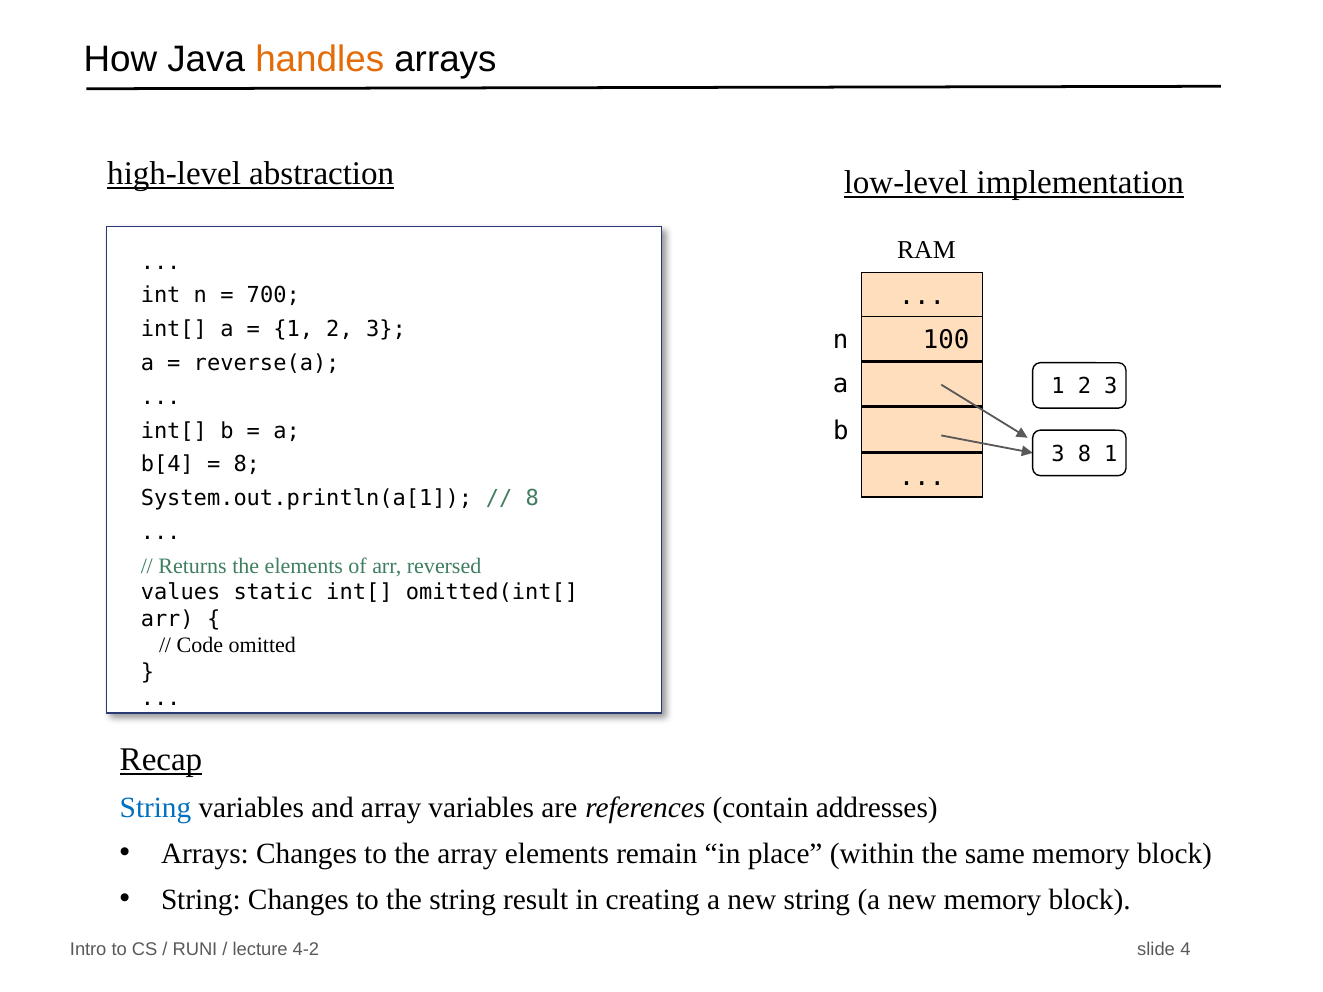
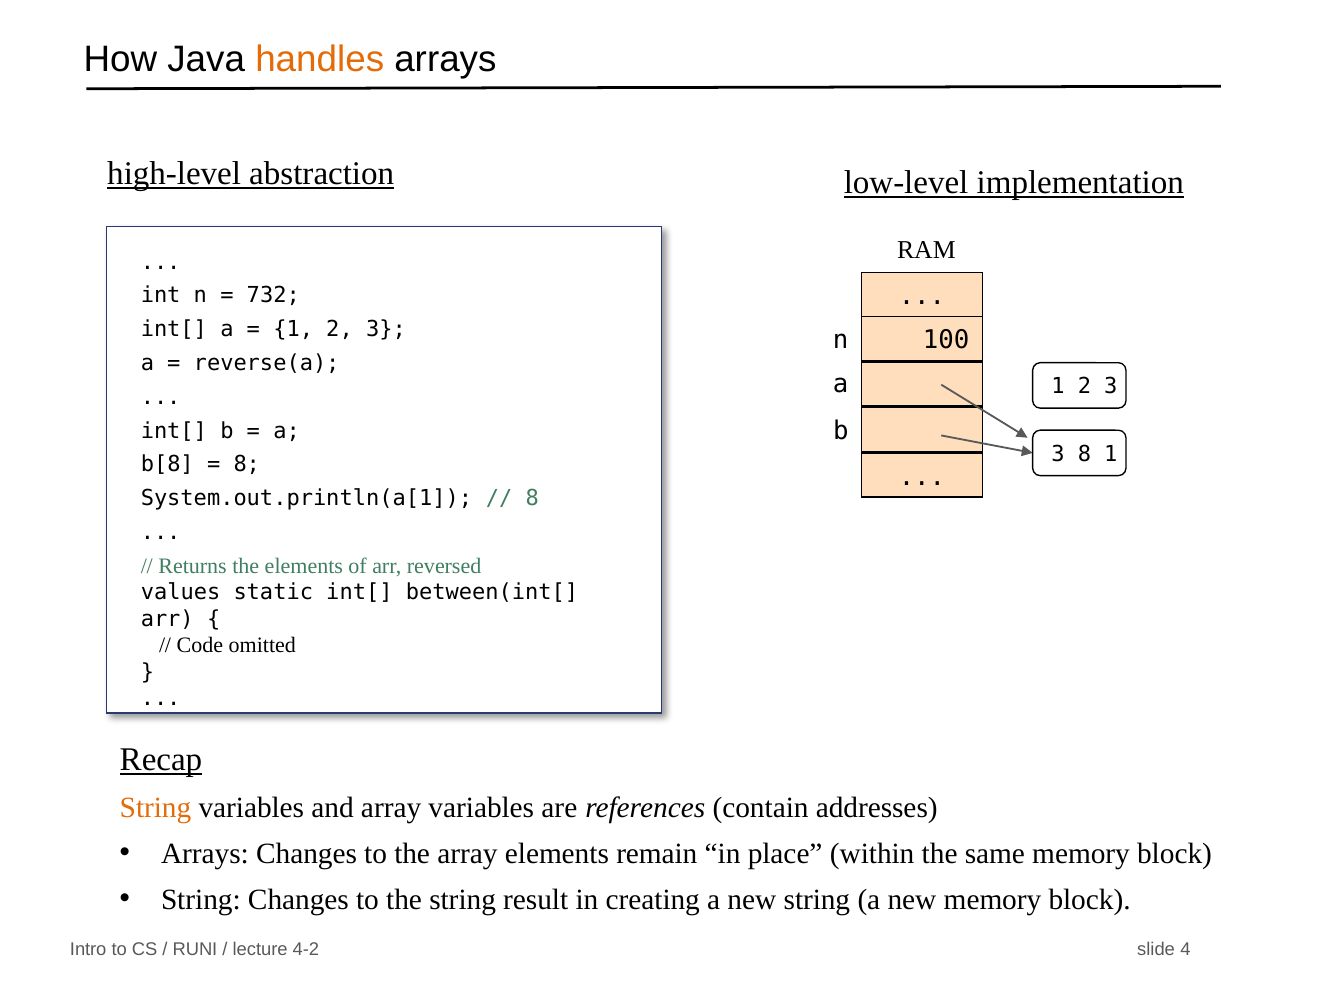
700: 700 -> 732 (273, 296)
b[4: b[4 -> b[8 (167, 465)
omitted(int[: omitted(int[ -> between(int[ (492, 593)
String colour: blue -> orange (155, 808)
